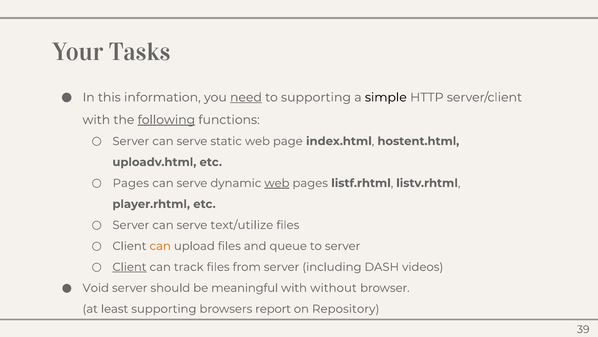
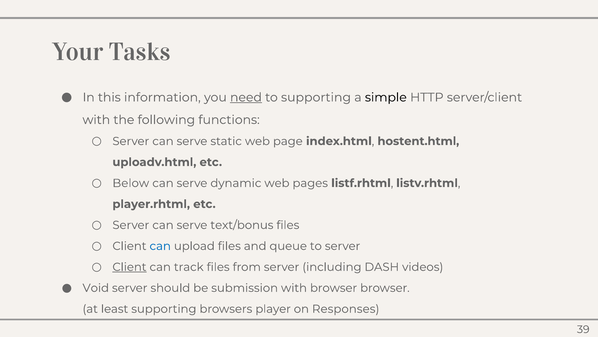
following underline: present -> none (166, 120)
Pages: Pages -> Below (131, 183)
web underline: present -> none (277, 183)
text/utilize: text/utilize -> text/bonus (242, 225)
can colour: orange -> blue (160, 246)
meaningful: meaningful -> submission (245, 287)
with without: without -> browser (334, 287)
report: report -> player (273, 308)
Repository: Repository -> Responses (346, 308)
